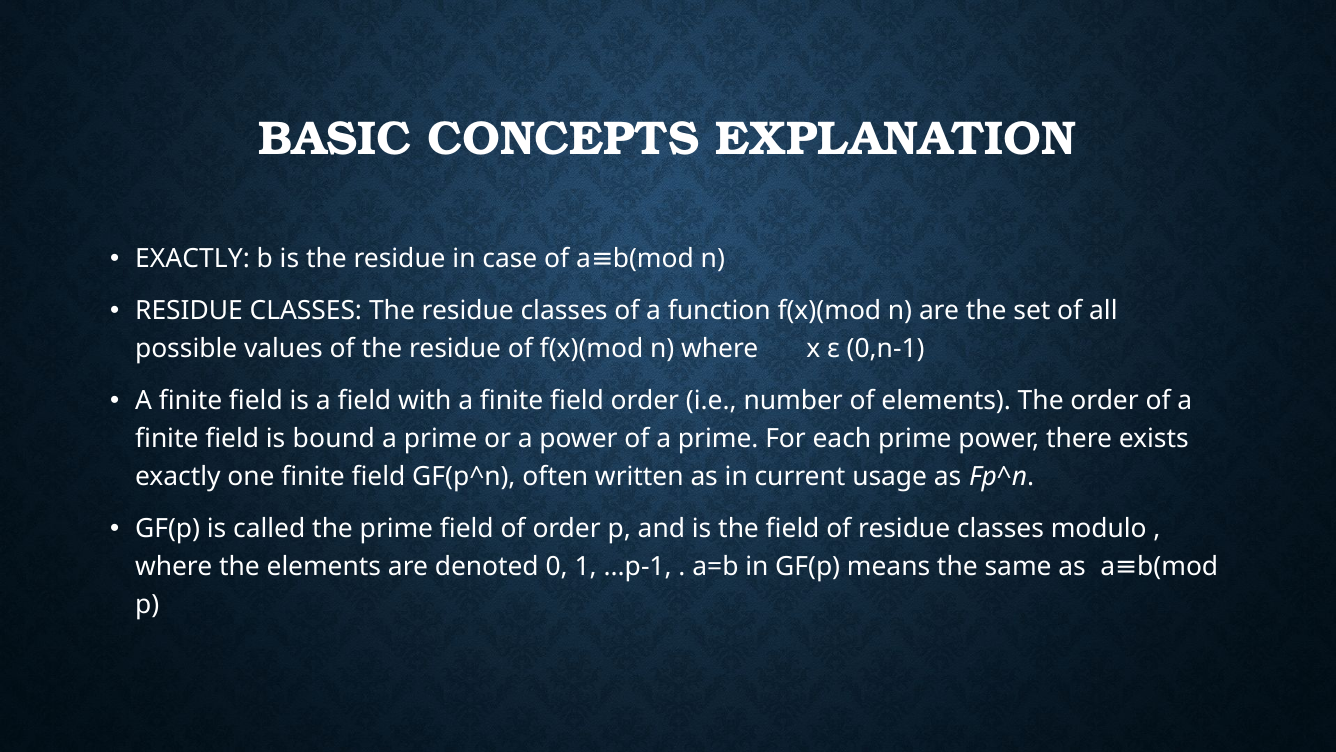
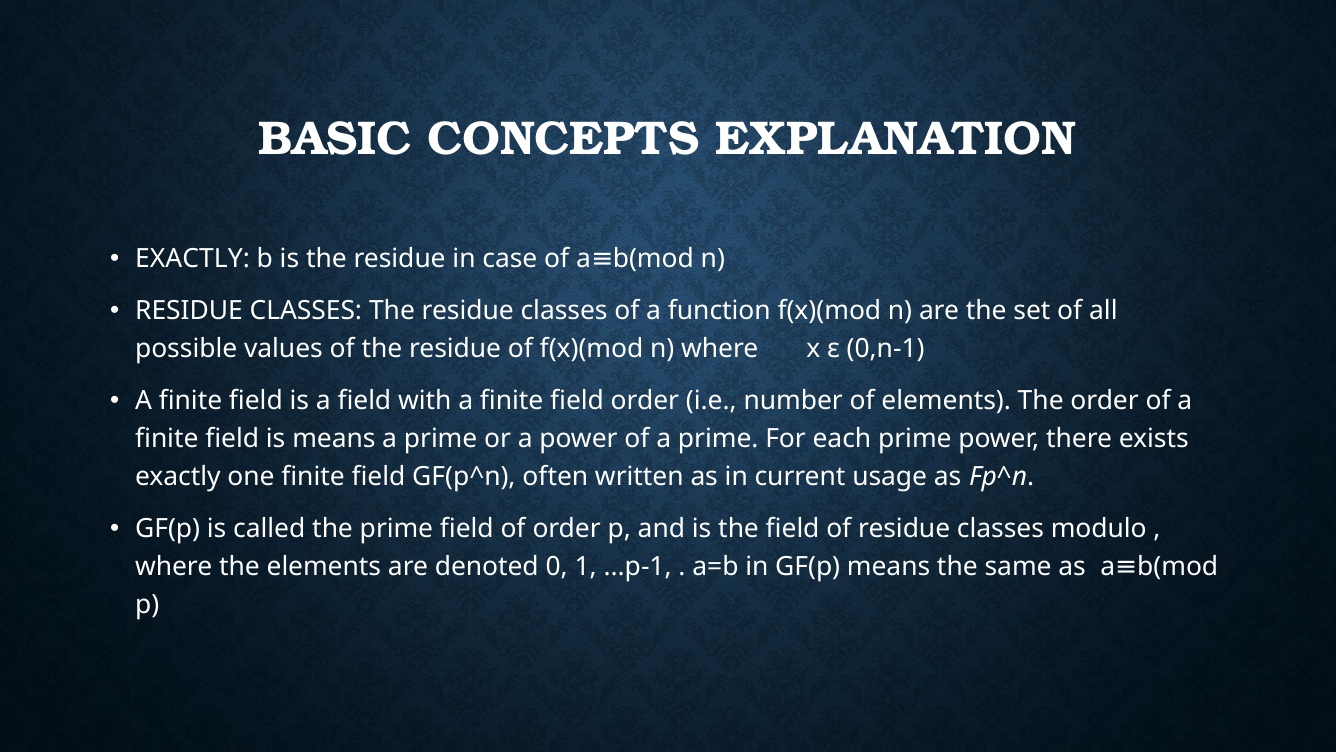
is bound: bound -> means (334, 439)
